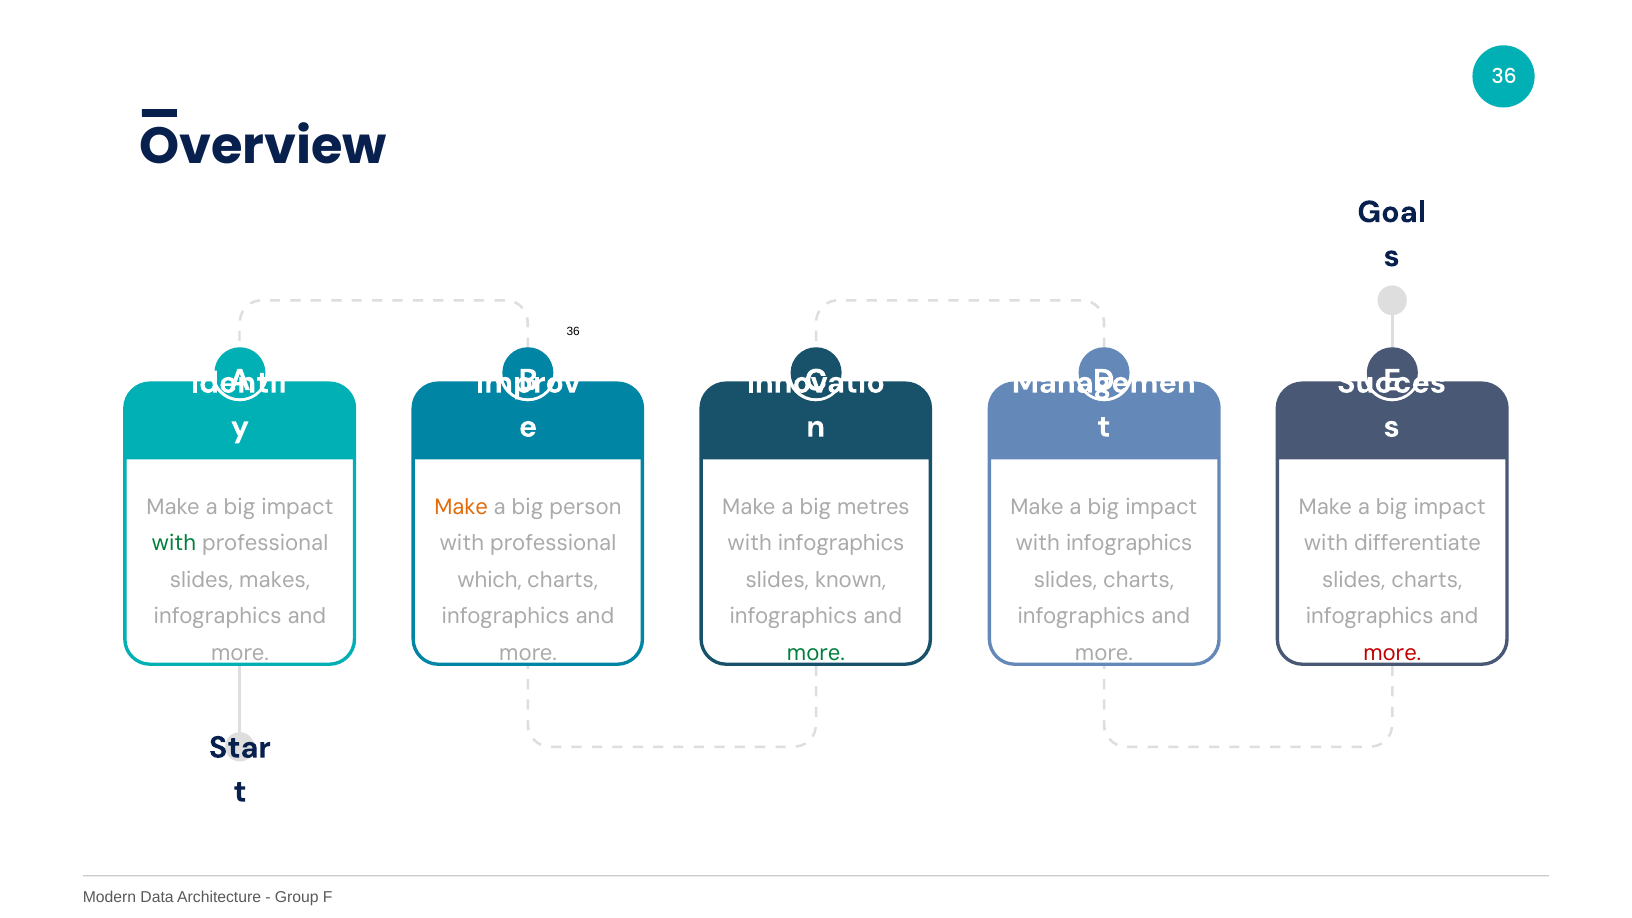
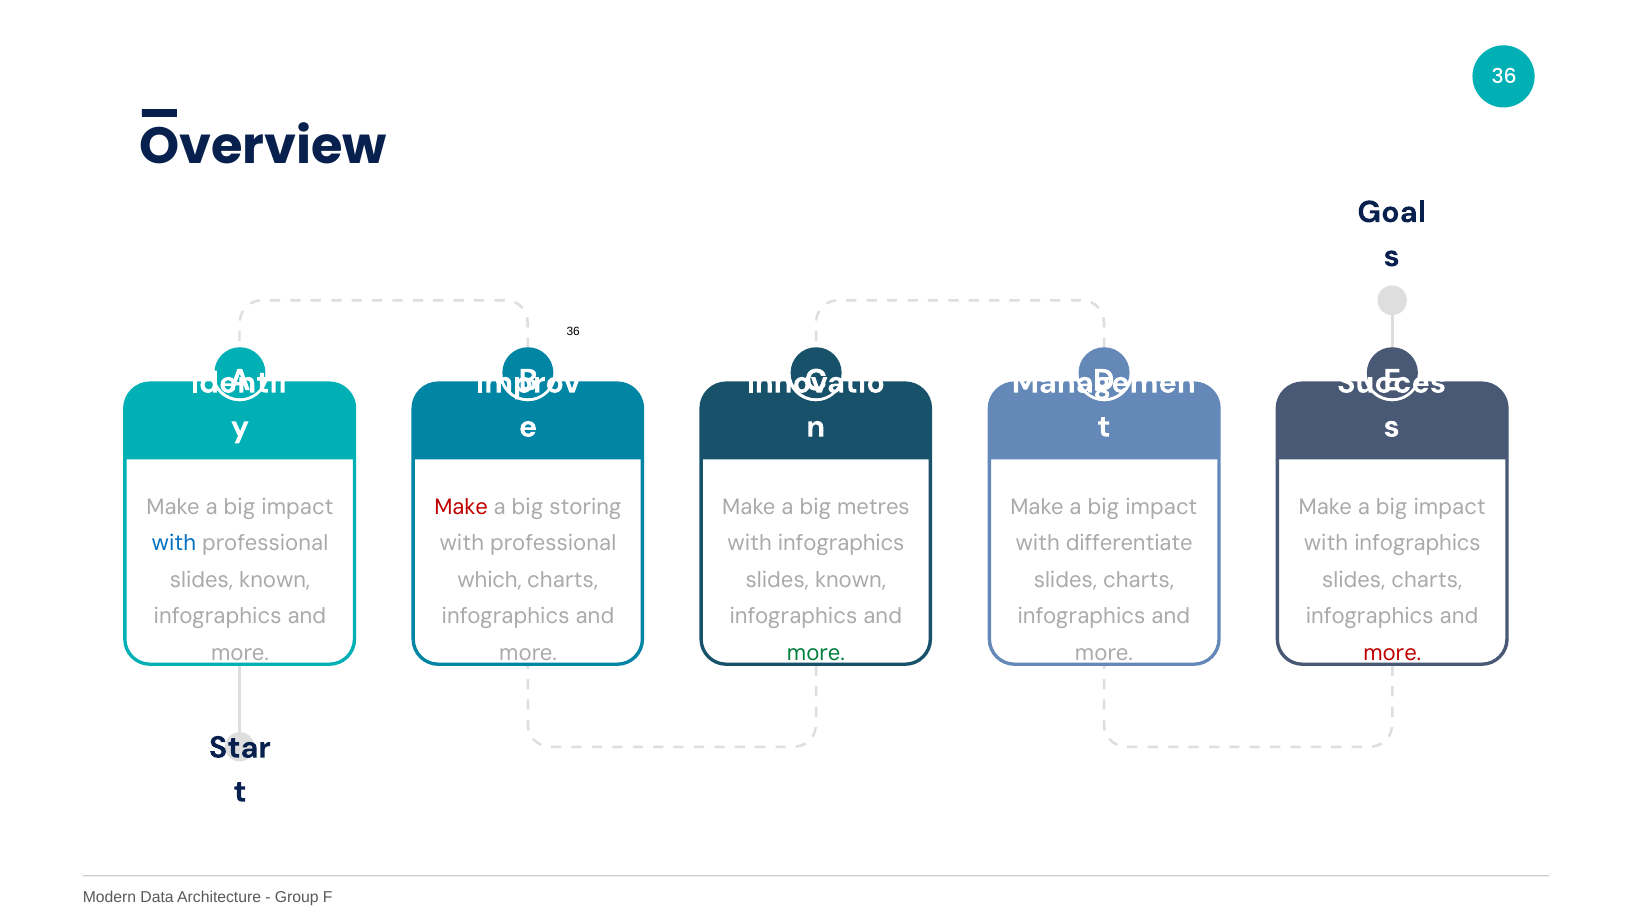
Make colour: orange -> red (461, 507)
person: person -> storing (586, 507)
with colour: green -> blue (174, 544)
infographics: infographics -> differentiate (1129, 544)
differentiate: differentiate -> infographics (1418, 544)
makes: makes -> known (275, 580)
